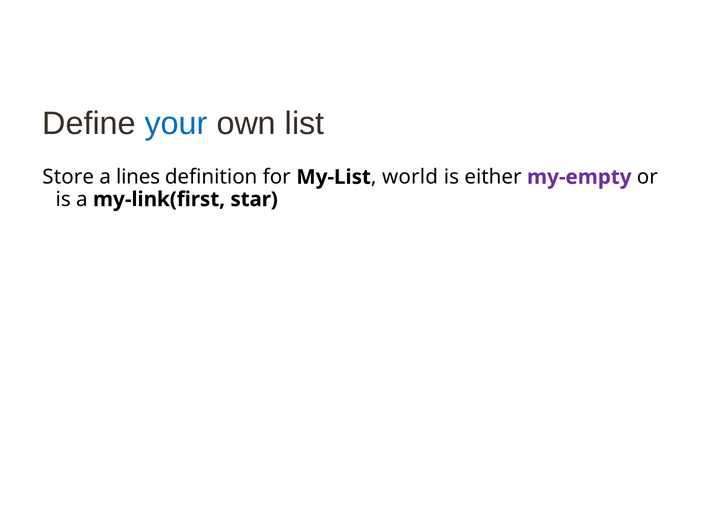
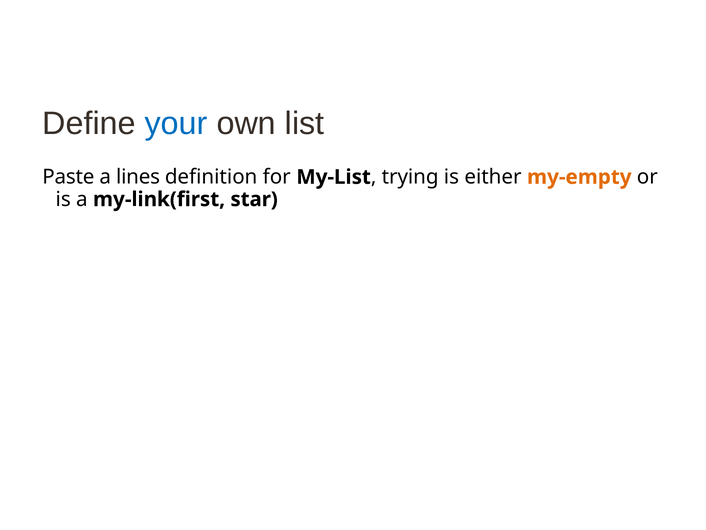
Store: Store -> Paste (68, 177)
world: world -> trying (410, 177)
my-empty colour: purple -> orange (579, 177)
